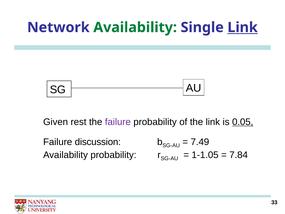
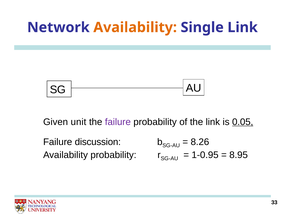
Availability colour: green -> orange (135, 27)
Link underline: present -> none (243, 27)
rest: rest -> unit (78, 122)
7.49: 7.49 -> 8.26 (200, 142)
1-1.05: 1-1.05 -> 1-0.95 (205, 155)
7.84: 7.84 -> 8.95 (239, 155)
